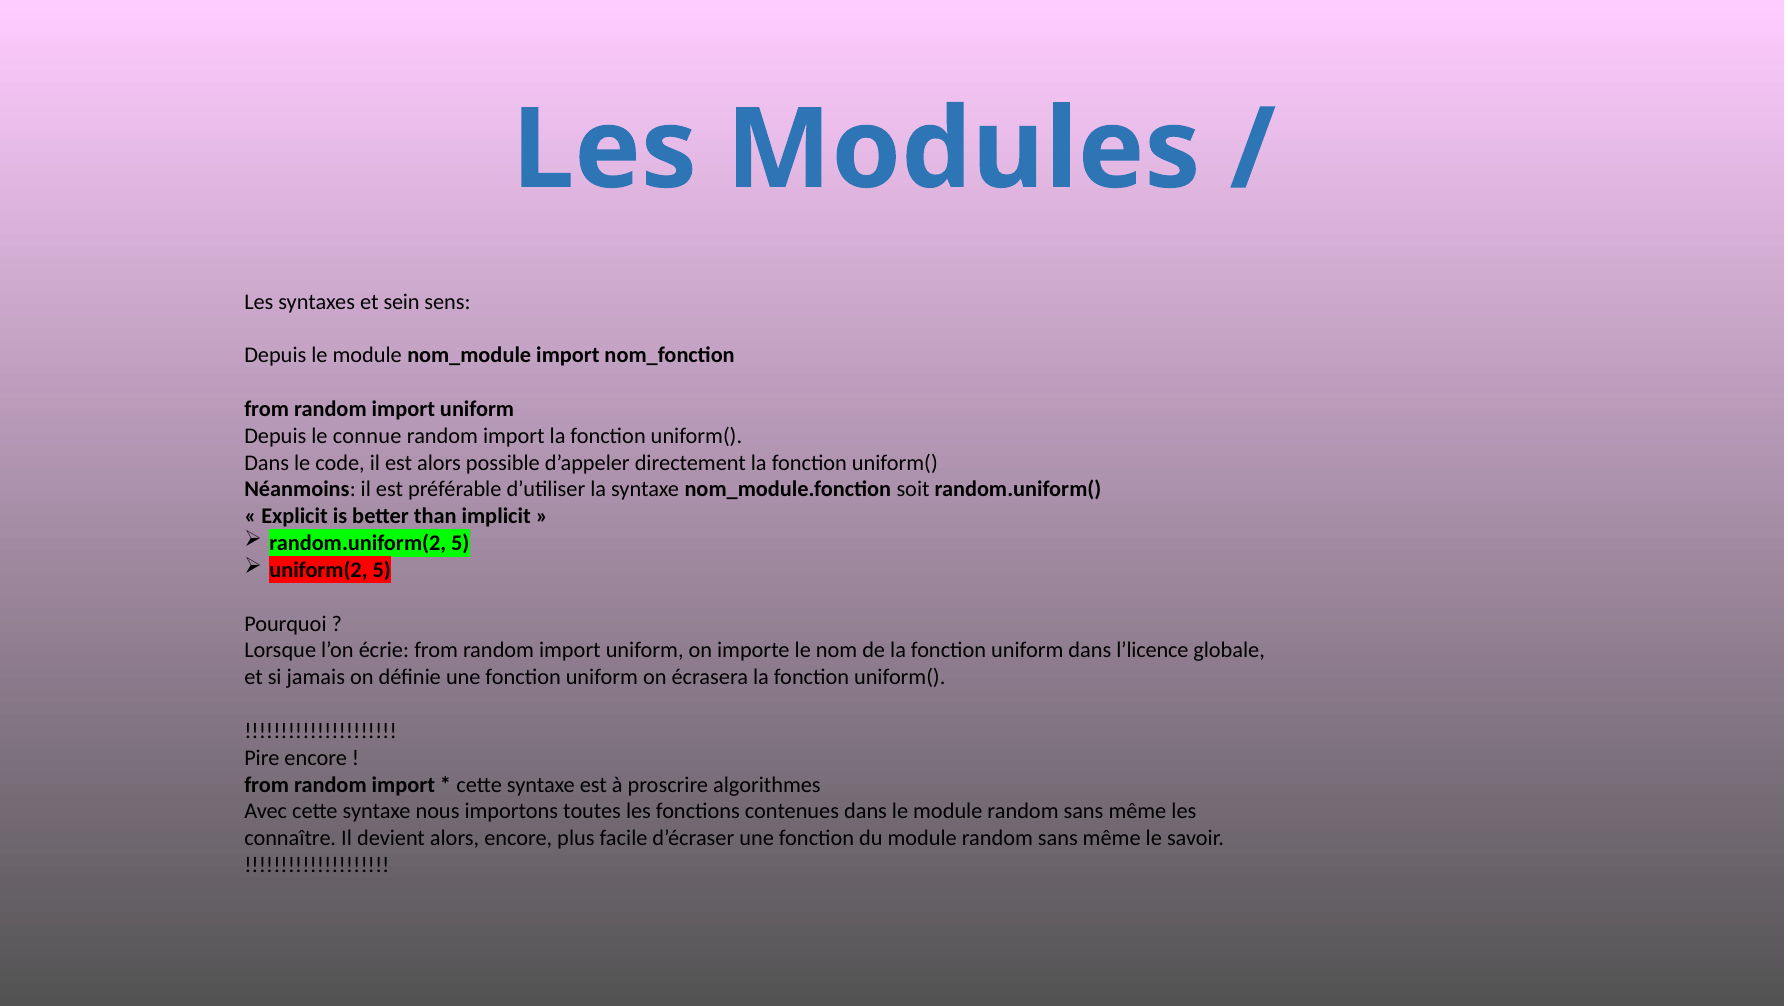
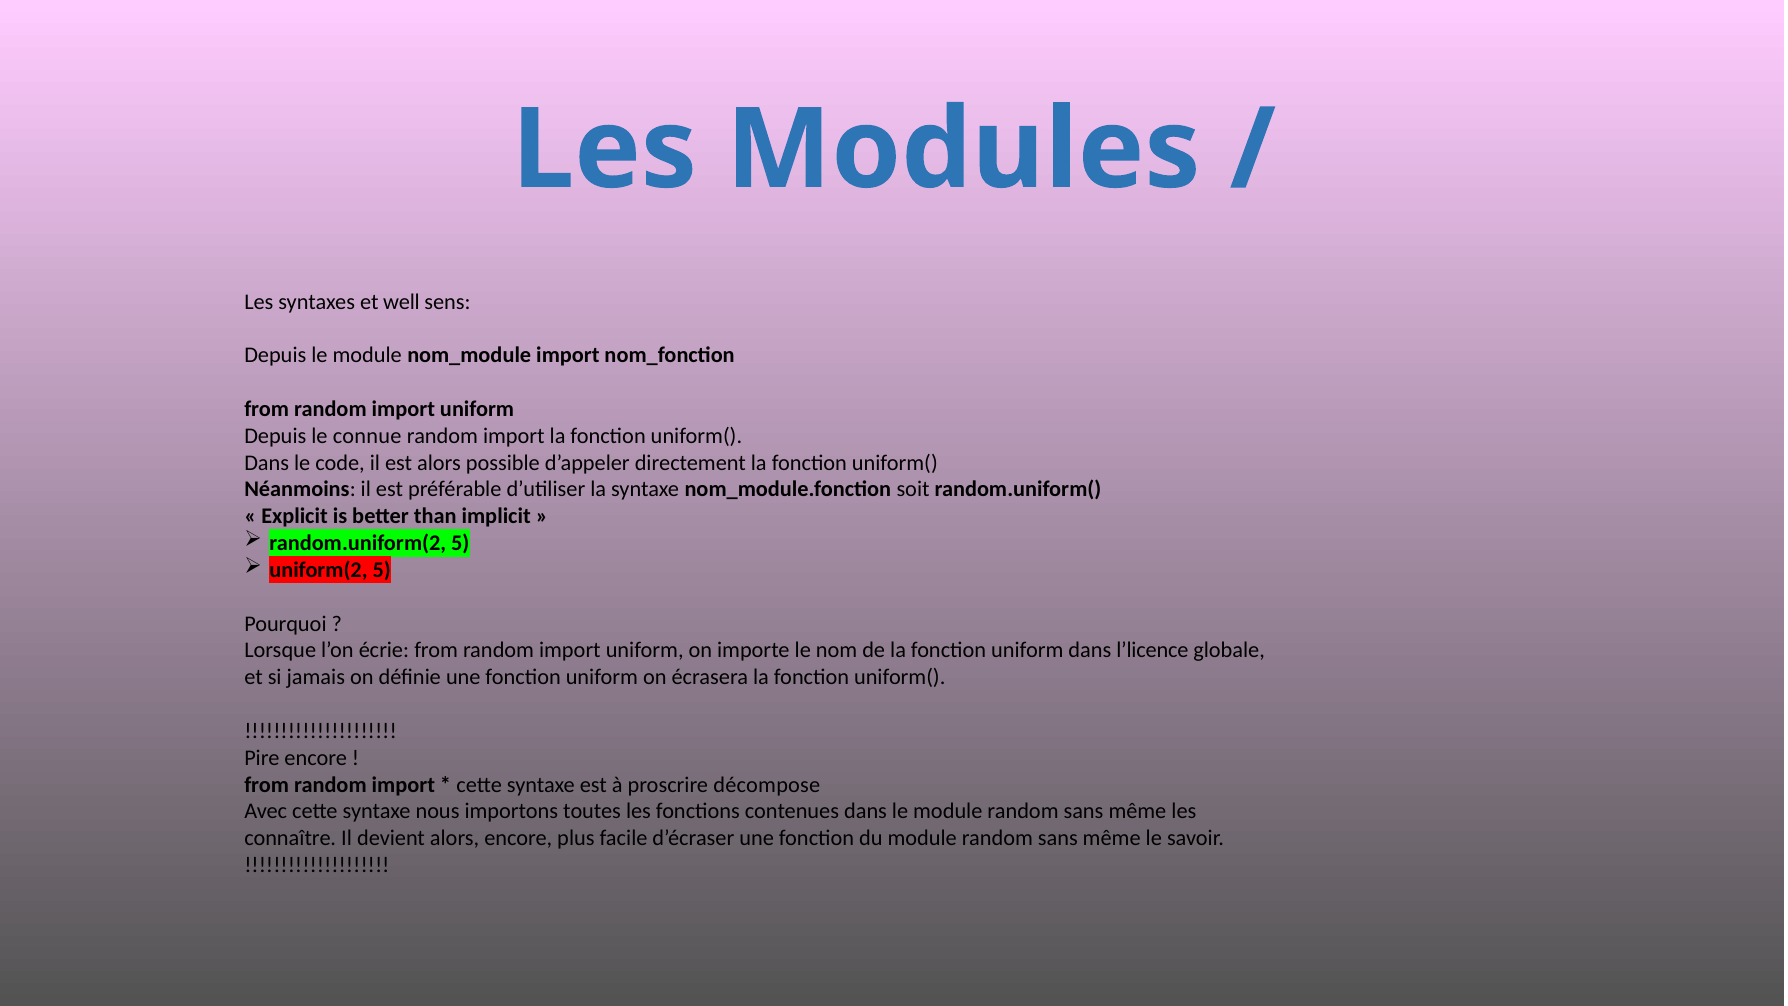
sein: sein -> well (402, 302)
algorithmes: algorithmes -> décompose (767, 784)
